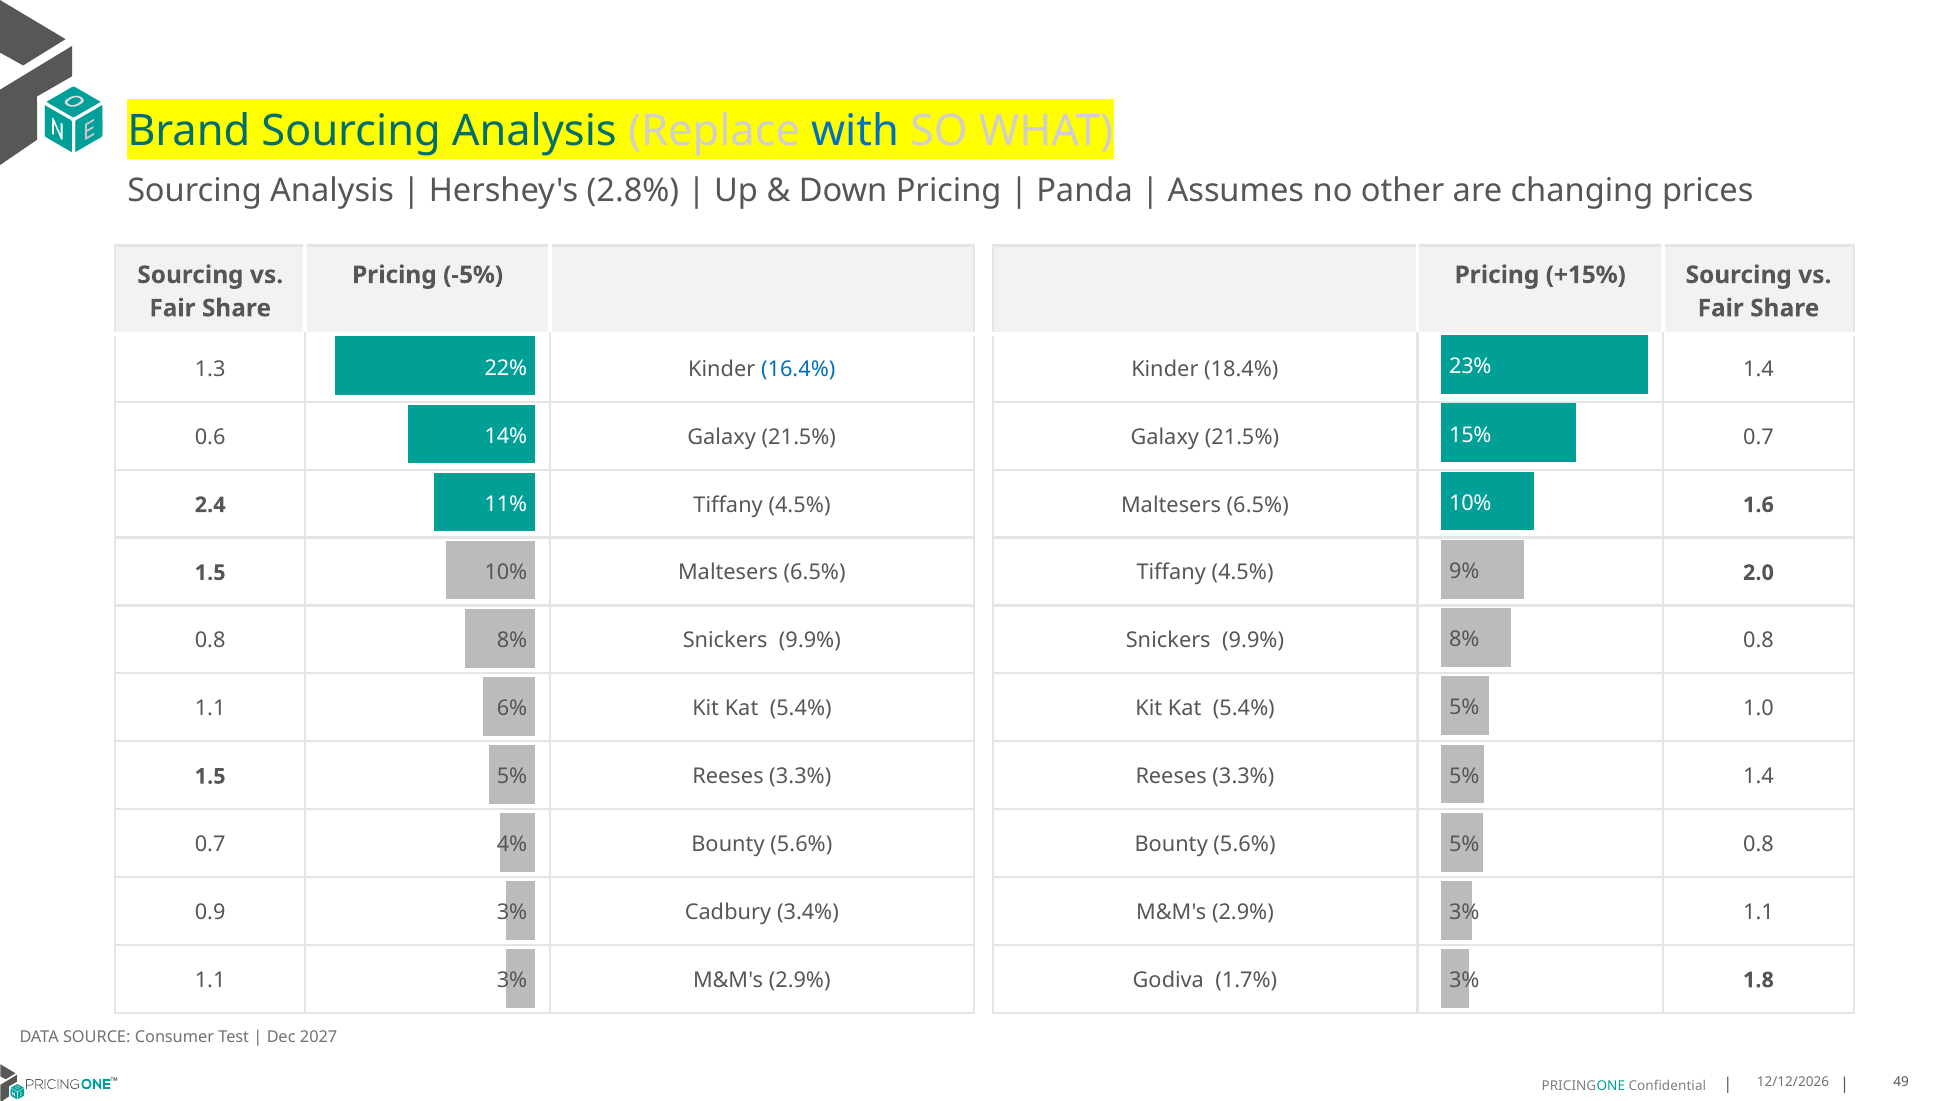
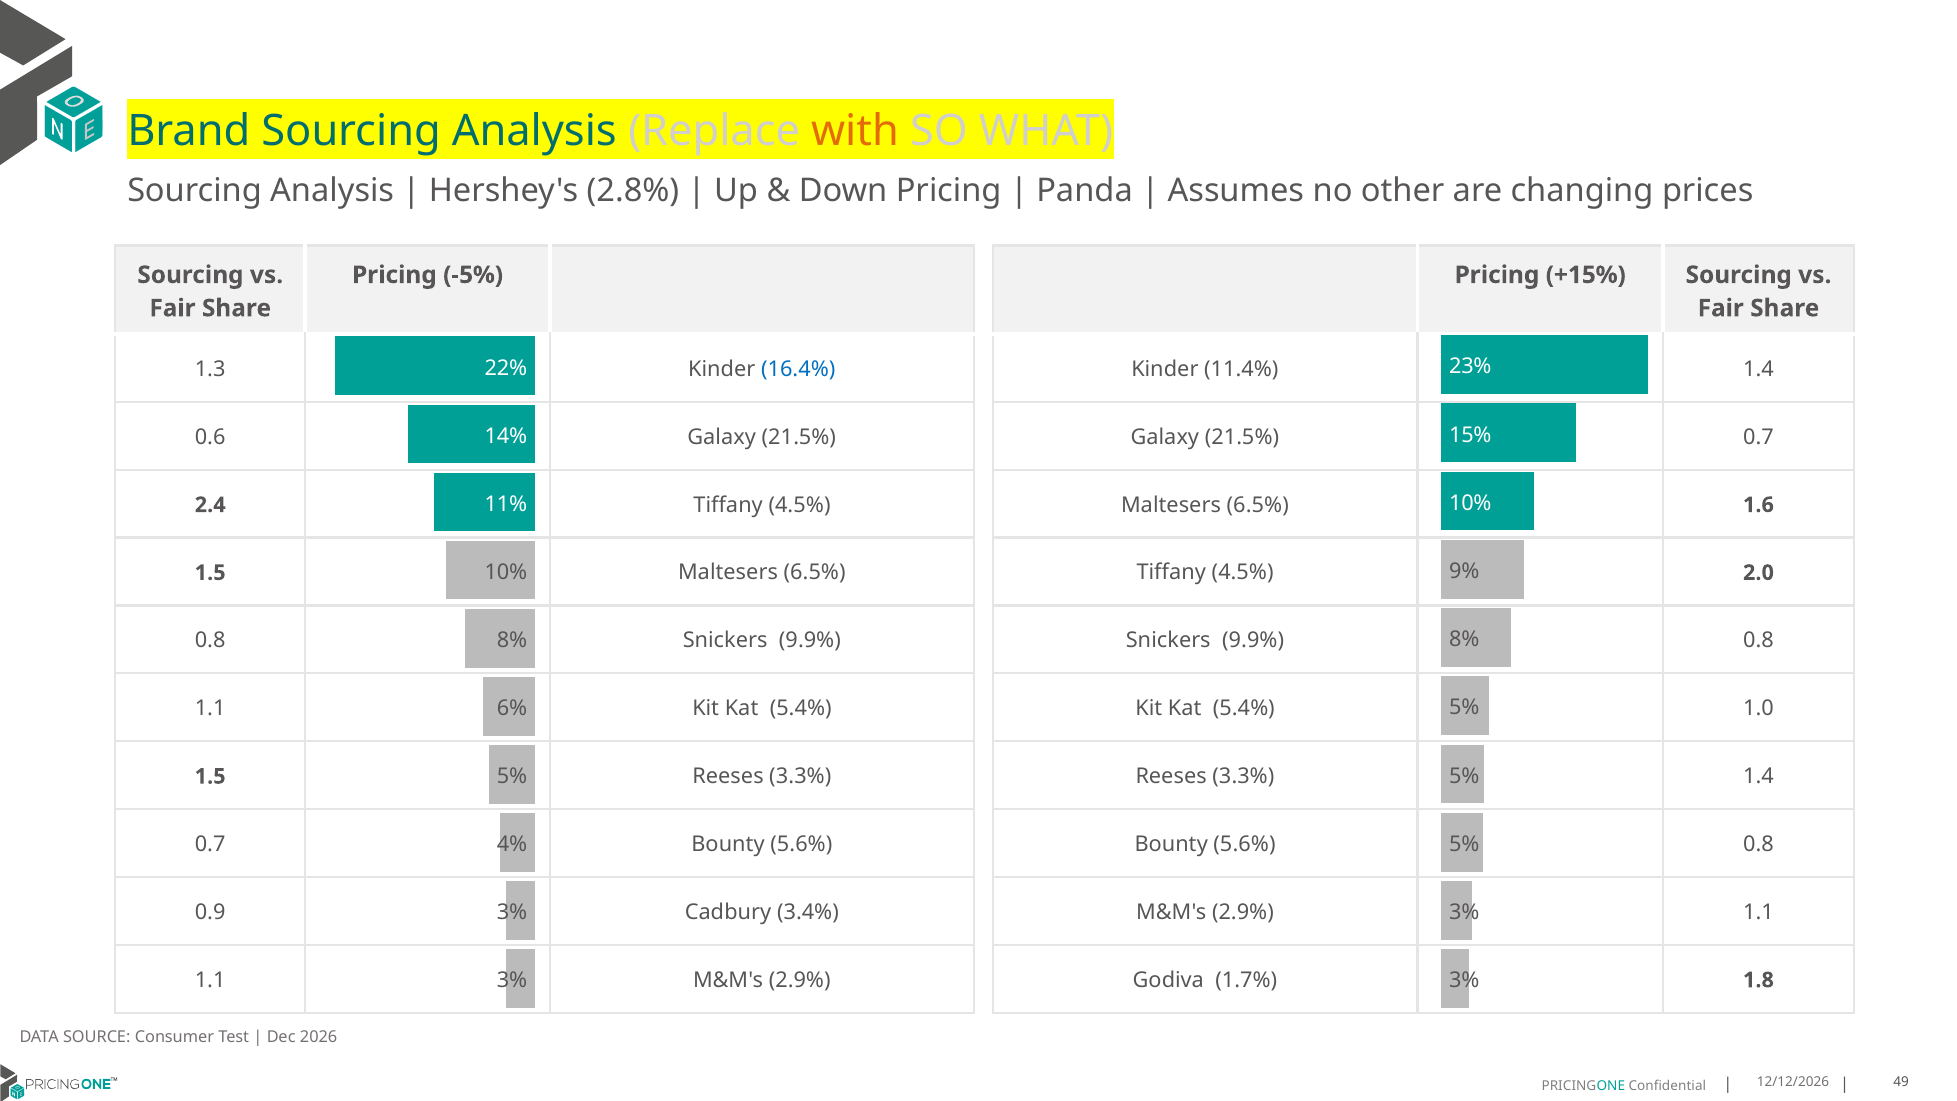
with colour: blue -> orange (855, 132)
18.4%: 18.4% -> 11.4% (1241, 369)
2027: 2027 -> 2026 (319, 1037)
